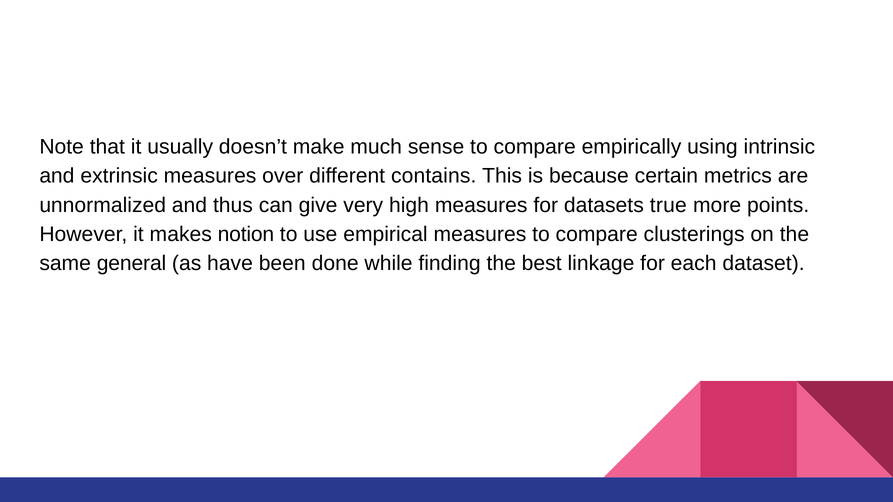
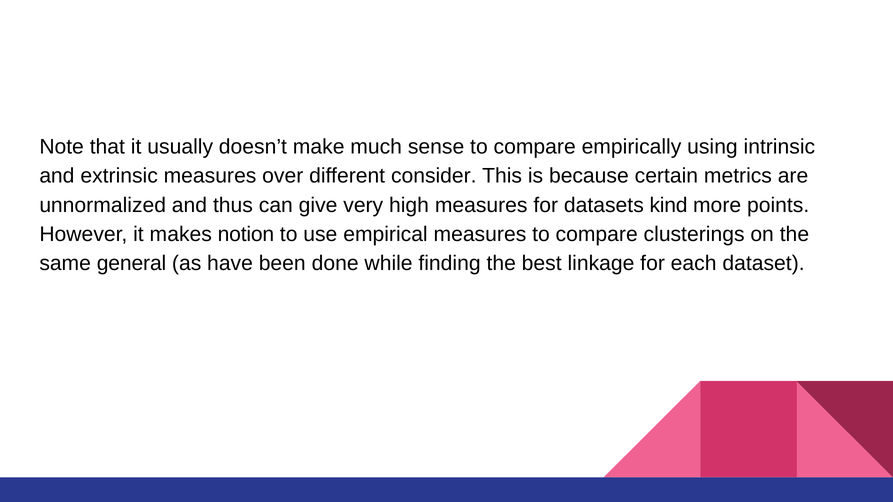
contains: contains -> consider (434, 176)
true: true -> kind (669, 205)
